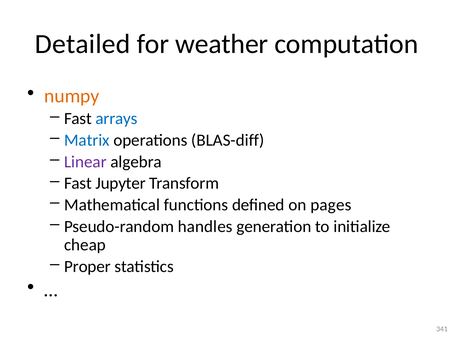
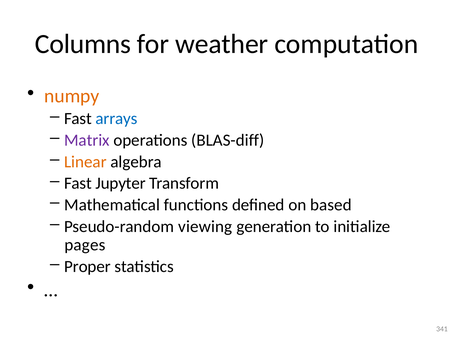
Detailed: Detailed -> Columns (83, 44)
Matrix colour: blue -> purple (87, 140)
Linear colour: purple -> orange (85, 162)
pages: pages -> based (331, 205)
handles: handles -> viewing (205, 227)
cheap: cheap -> pages (85, 245)
